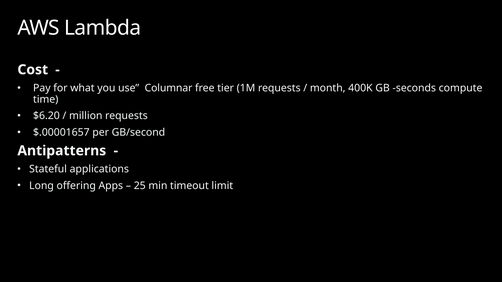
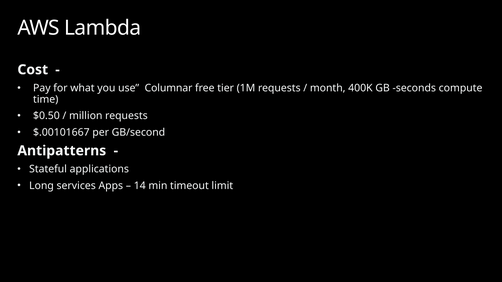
$6.20: $6.20 -> $0.50 (46, 116)
$.00001657: $.00001657 -> $.00101667 (61, 133)
offering: offering -> services (76, 186)
25: 25 -> 14 (140, 186)
